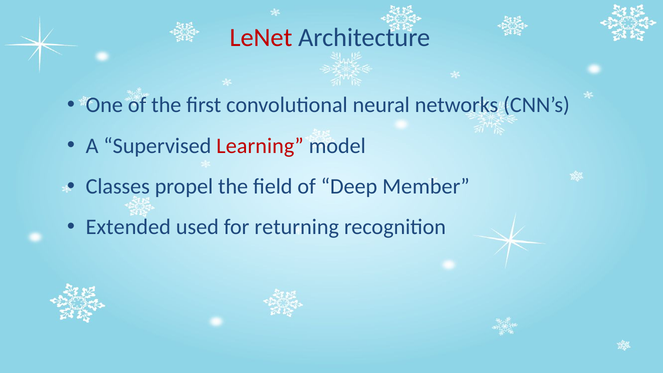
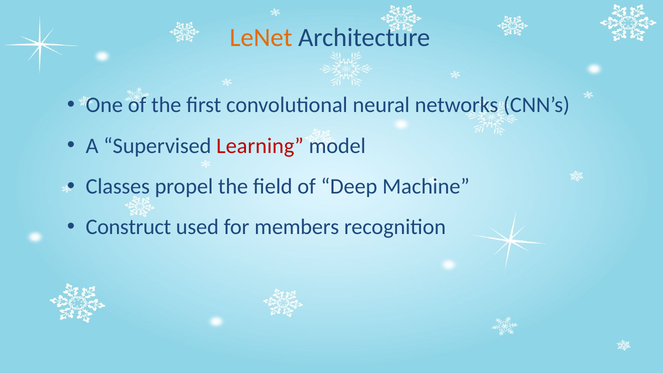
LeNet colour: red -> orange (261, 37)
Member: Member -> Machine (426, 186)
Extended: Extended -> Construct (128, 227)
returning: returning -> members (297, 227)
